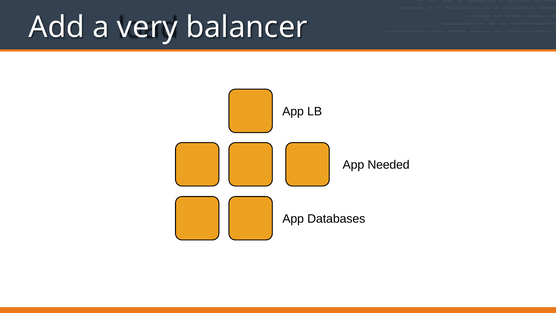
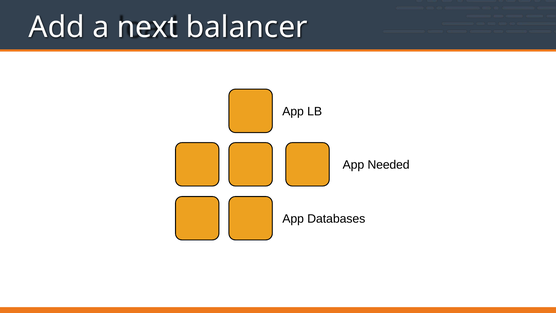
very: very -> next (148, 27)
